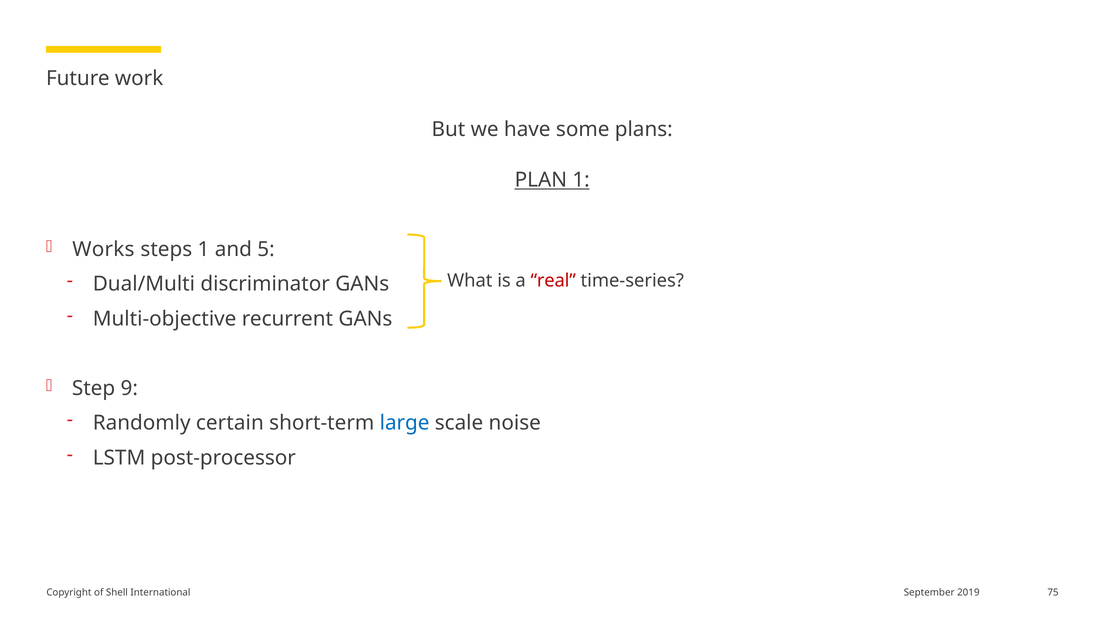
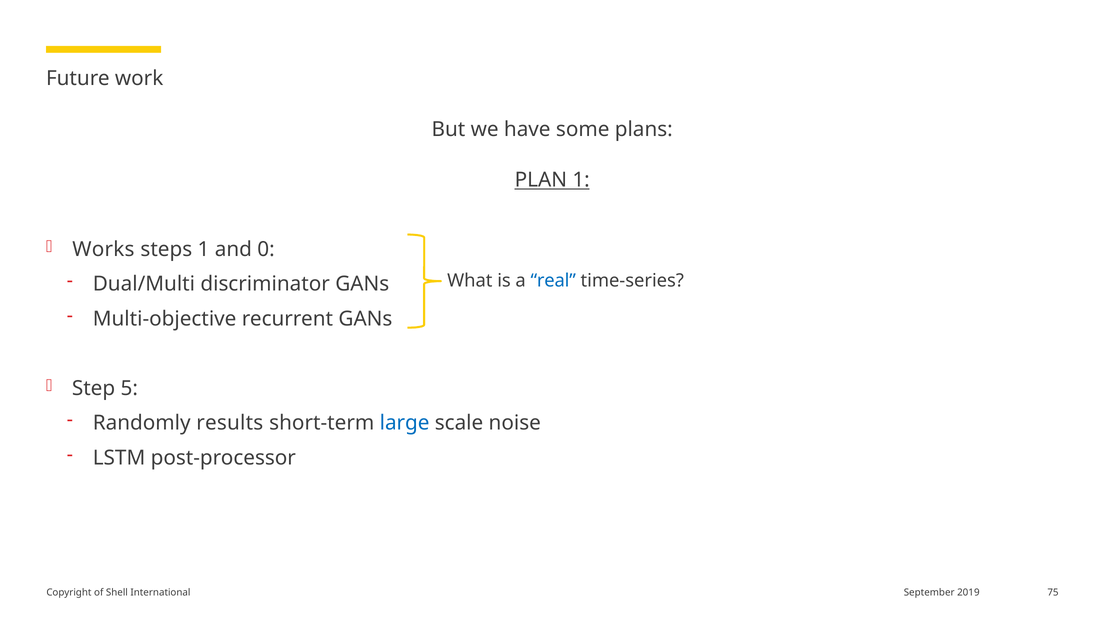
5: 5 -> 0 (266, 250)
real colour: red -> blue (553, 281)
9: 9 -> 5 (129, 389)
certain: certain -> results (230, 423)
